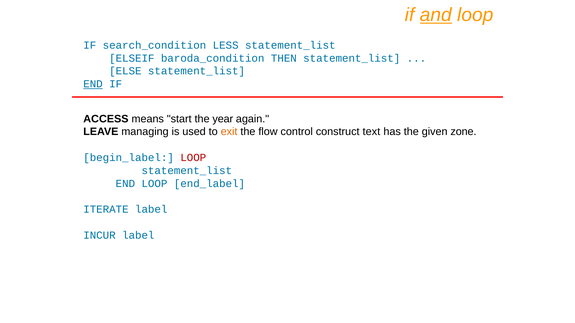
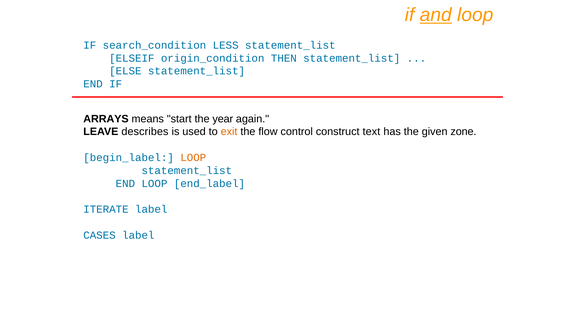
baroda_condition: baroda_condition -> origin_condition (213, 58)
END underline: present -> none (93, 84)
ACCESS: ACCESS -> ARRAYS (106, 119)
managing: managing -> describes (145, 132)
LOOP colour: red -> orange (193, 158)
INCUR: INCUR -> CASES (99, 236)
